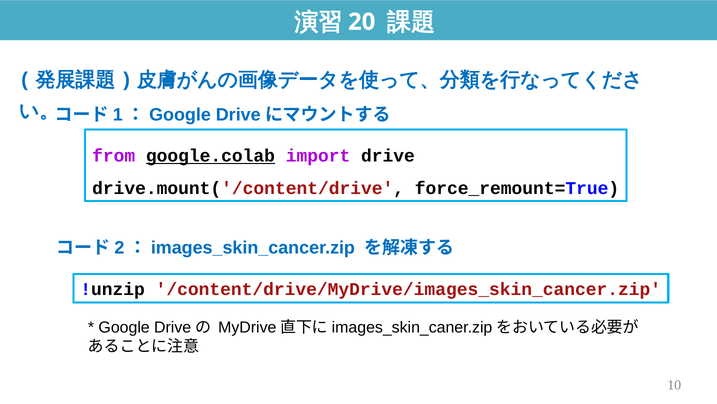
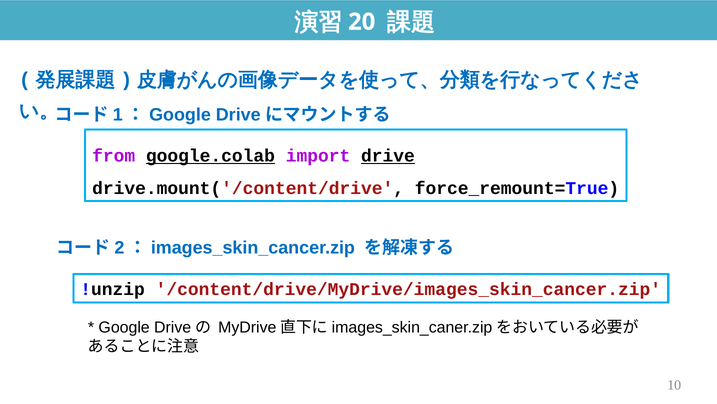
drive underline: none -> present (388, 156)
